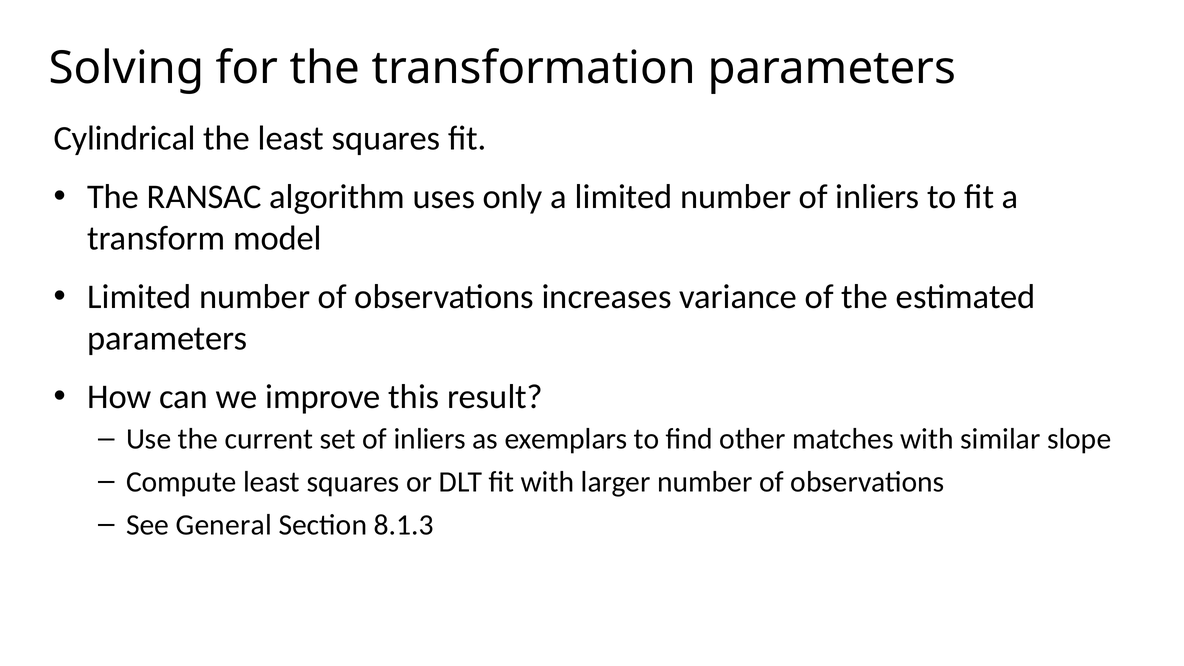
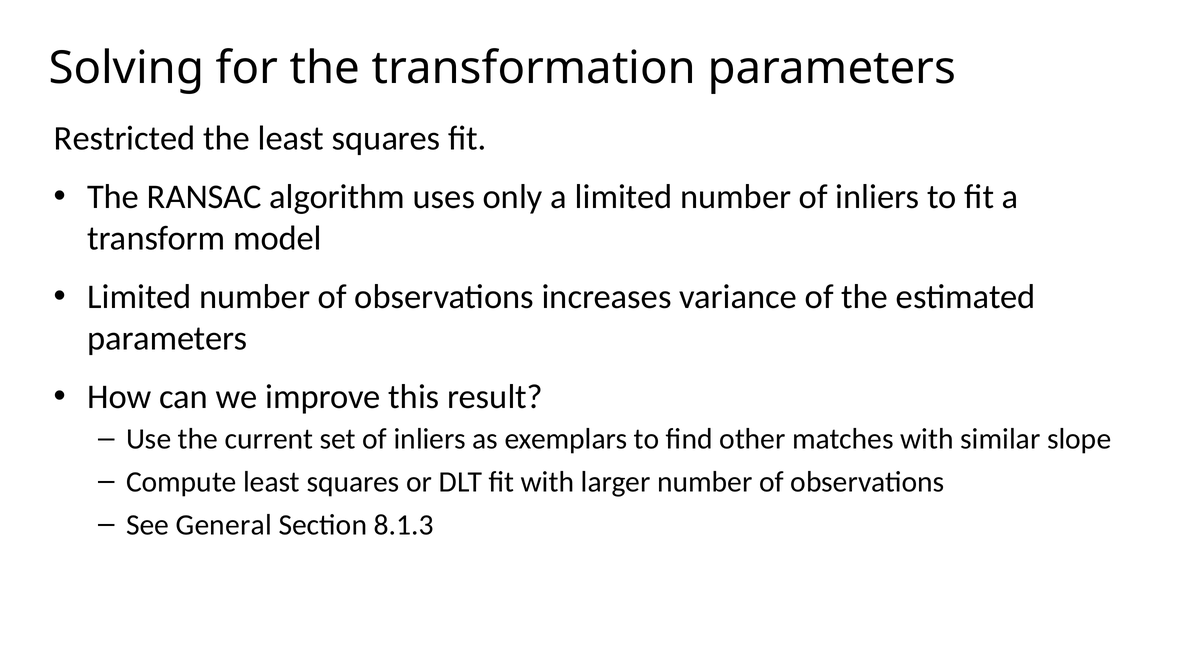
Cylindrical: Cylindrical -> Restricted (125, 138)
